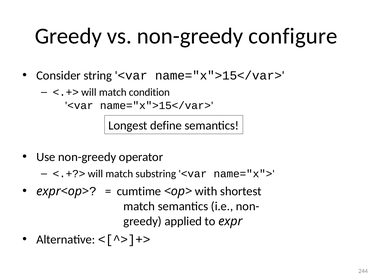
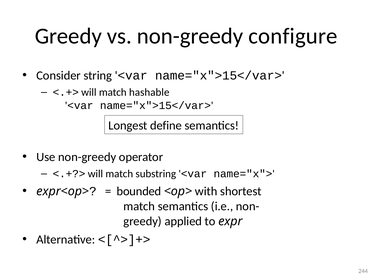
condition: condition -> hashable (149, 92)
cumtime: cumtime -> bounded (139, 191)
